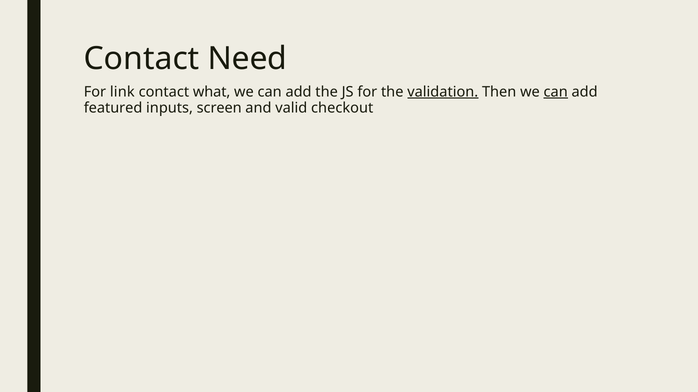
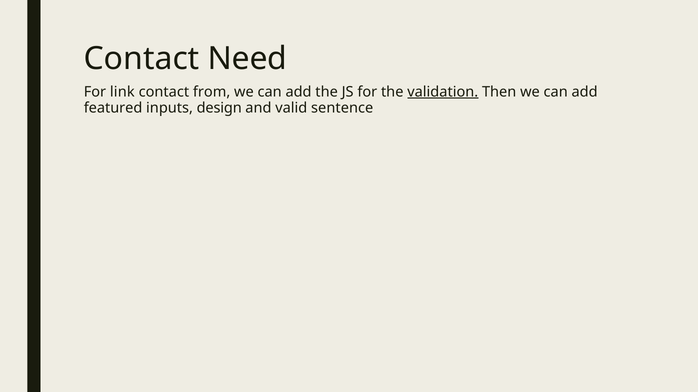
what: what -> from (212, 92)
can underline: present -> none (556, 92)
screen: screen -> design (219, 108)
checkout: checkout -> sentence (342, 108)
